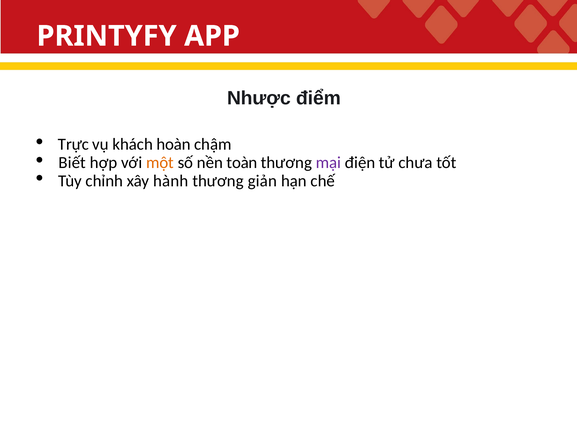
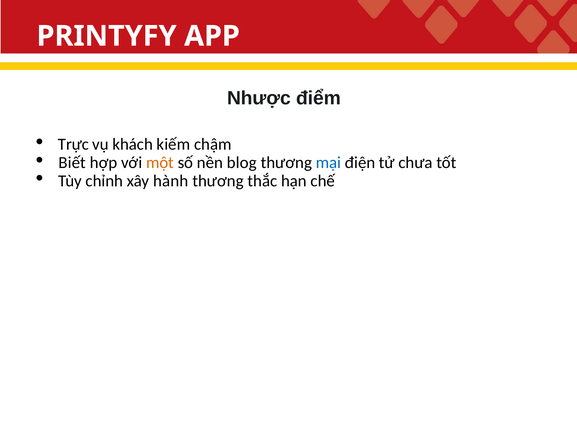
hoàn: hoàn -> kiếm (173, 144)
toàn: toàn -> blog (242, 163)
mại colour: purple -> blue (328, 163)
giản: giản -> thắc (262, 181)
